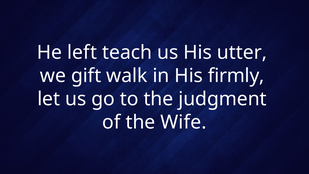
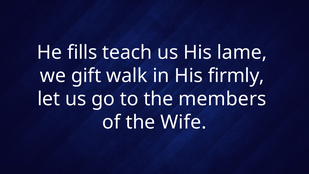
left: left -> fills (82, 52)
utter: utter -> lame (242, 52)
judgment: judgment -> members (222, 99)
